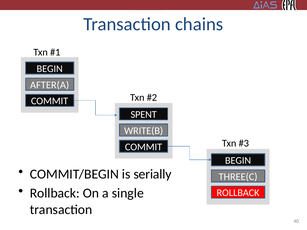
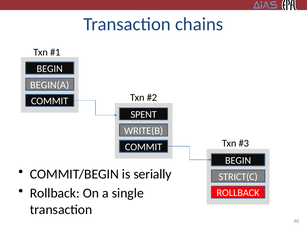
AFTER(A: AFTER(A -> BEGIN(A (50, 85)
THREE(C: THREE(C -> STRICT(C (238, 177)
